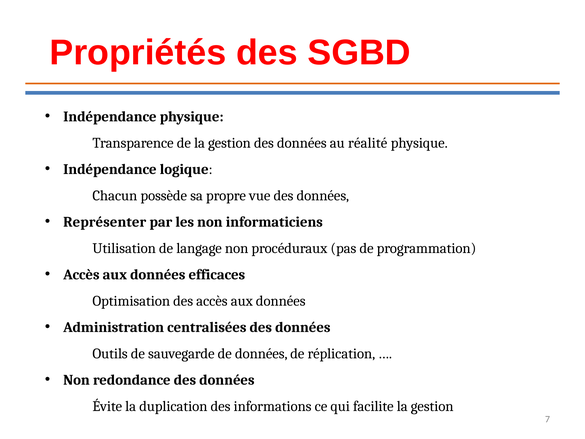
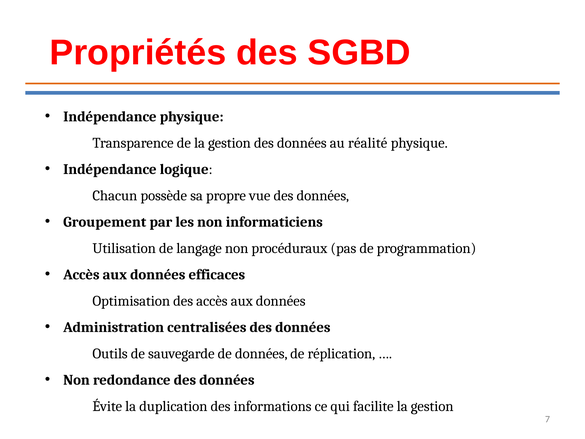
Représenter: Représenter -> Groupement (105, 222)
